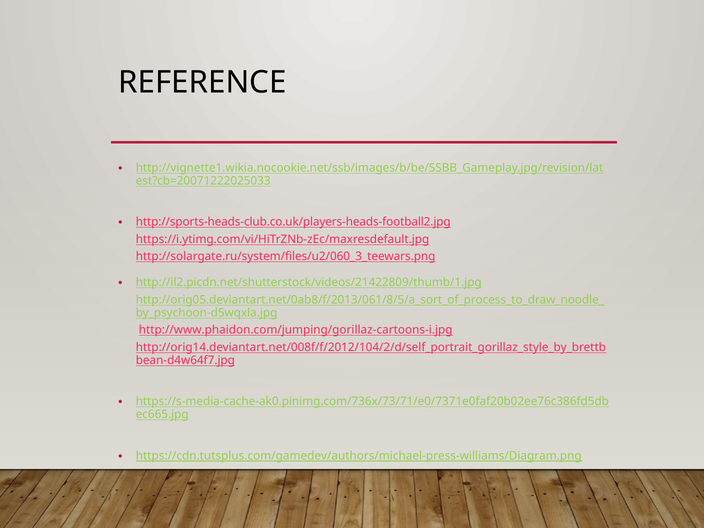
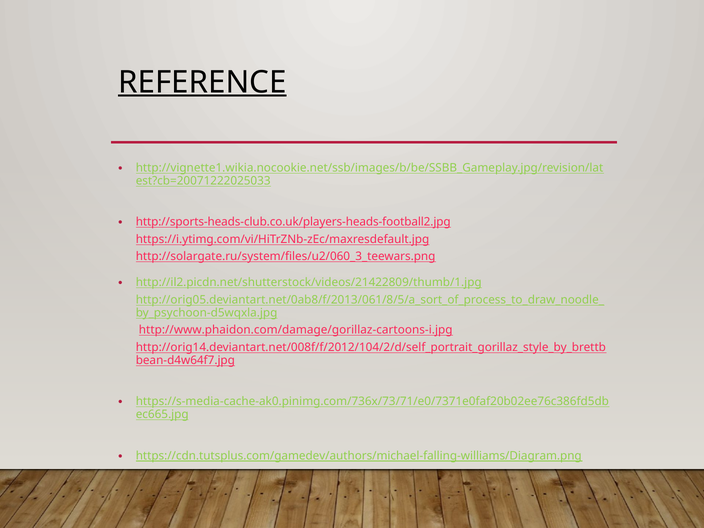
REFERENCE underline: none -> present (202, 82)
http://www.phaidon.com/jumping/gorillaz-cartoons-i.jpg: http://www.phaidon.com/jumping/gorillaz-cartoons-i.jpg -> http://www.phaidon.com/damage/gorillaz-cartoons-i.jpg (296, 330)
https://cdn.tutsplus.com/gamedev/authors/michael-press-williams/Diagram.png: https://cdn.tutsplus.com/gamedev/authors/michael-press-williams/Diagram.png -> https://cdn.tutsplus.com/gamedev/authors/michael-falling-williams/Diagram.png (359, 456)
